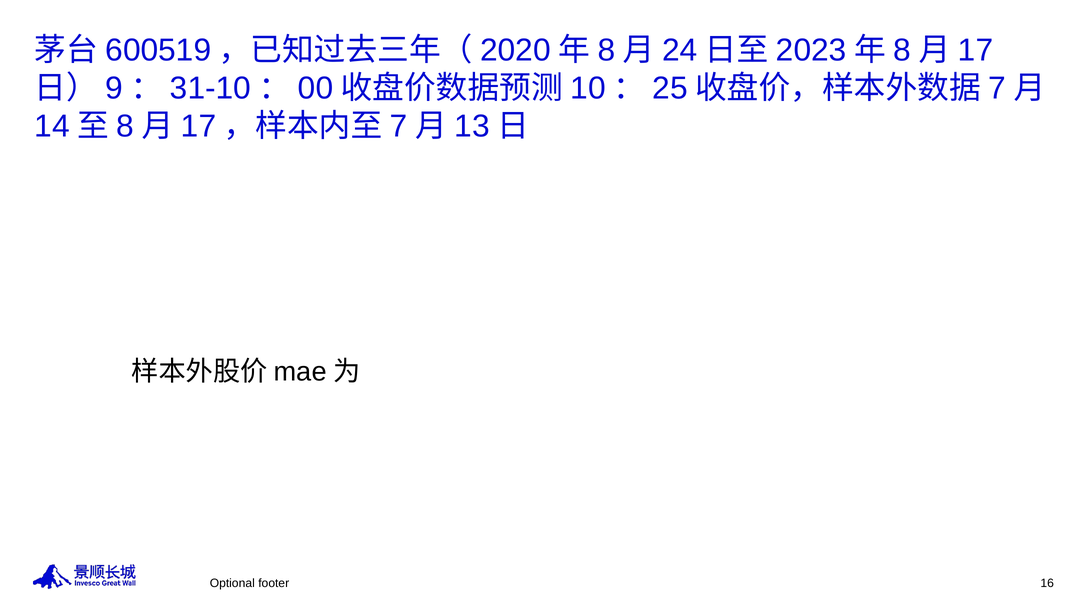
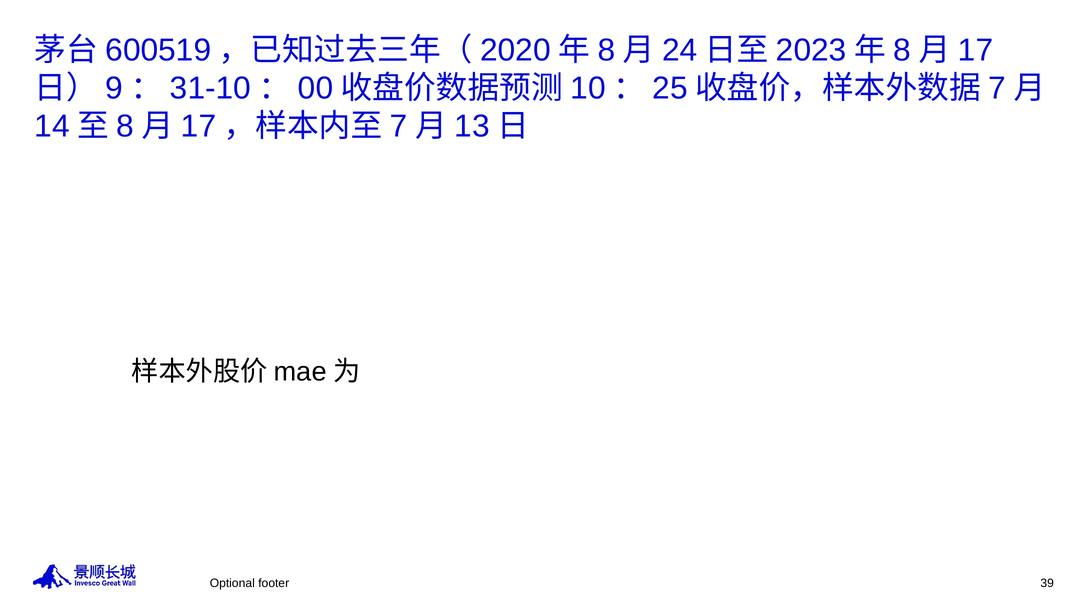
16: 16 -> 39 (1047, 583)
